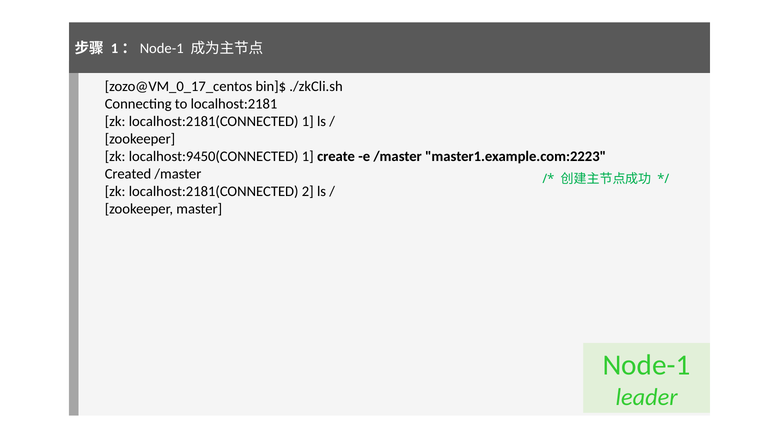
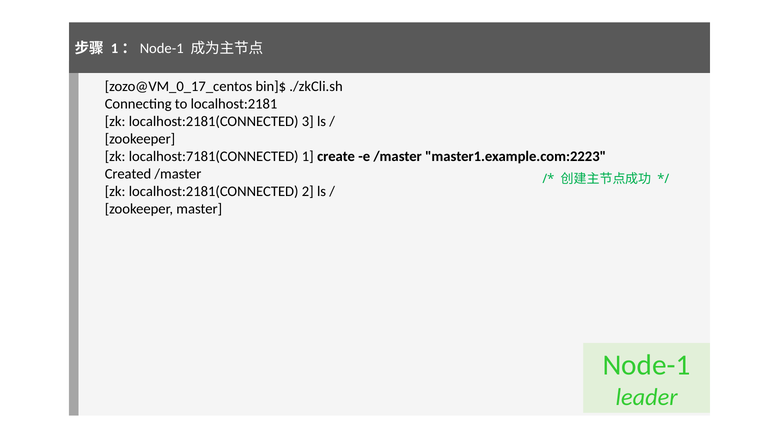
localhost:2181(CONNECTED 1: 1 -> 3 (308, 121)
localhost:9450(CONNECTED: localhost:9450(CONNECTED -> localhost:7181(CONNECTED (214, 156)
